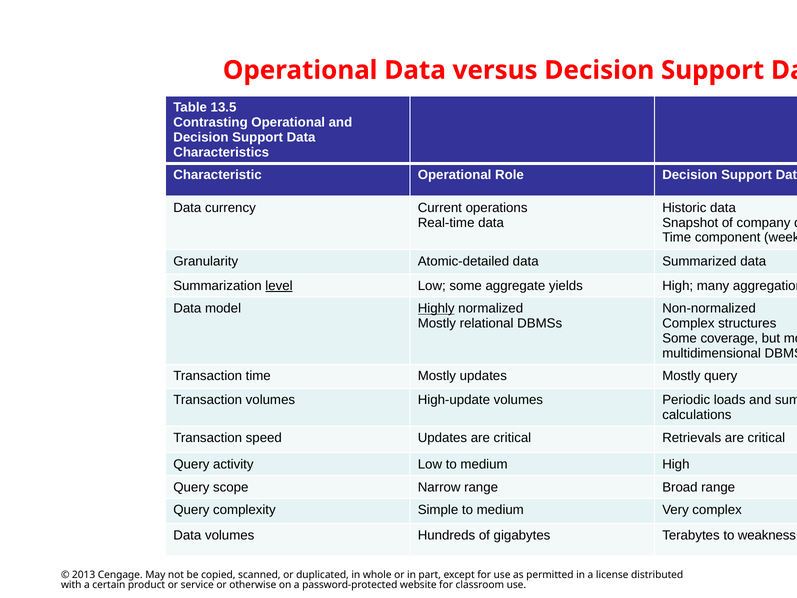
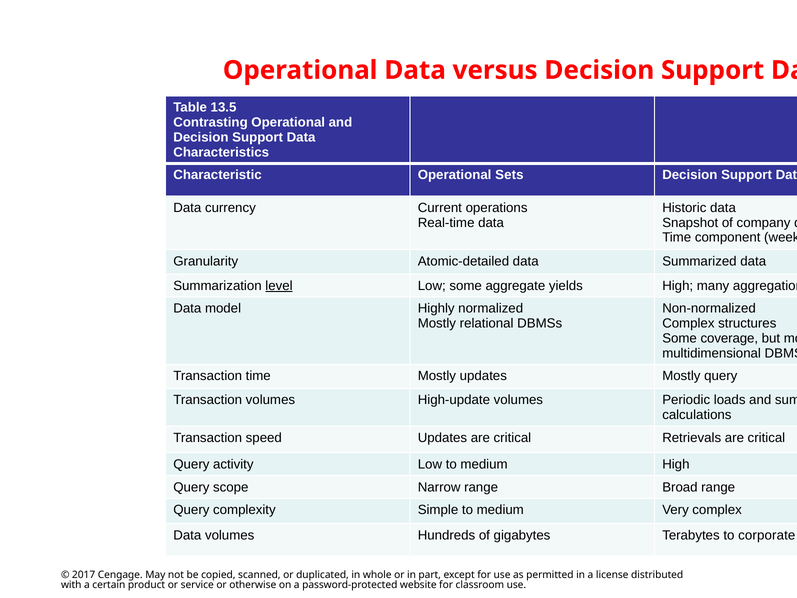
Role: Role -> Sets (509, 175)
Highly underline: present -> none (436, 308)
weakness: weakness -> corporate (767, 535)
2013: 2013 -> 2017 (84, 574)
